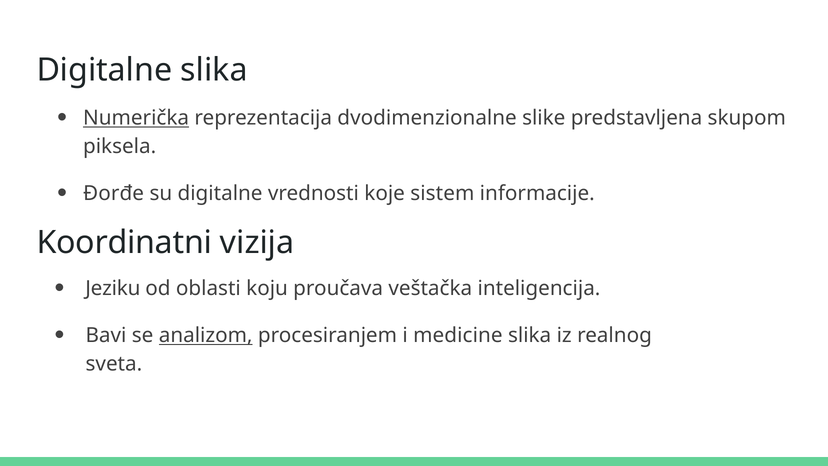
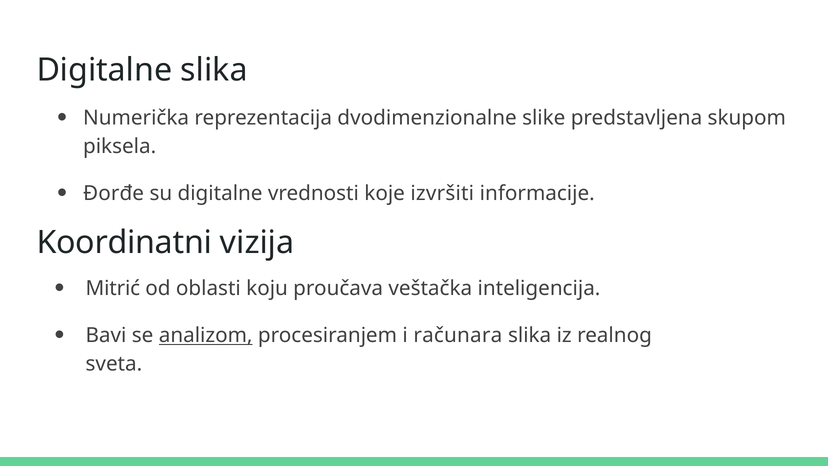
Numerička underline: present -> none (136, 118)
sistem: sistem -> izvršiti (442, 194)
Jeziku: Jeziku -> Mitrić (113, 288)
medicine: medicine -> računara (458, 335)
